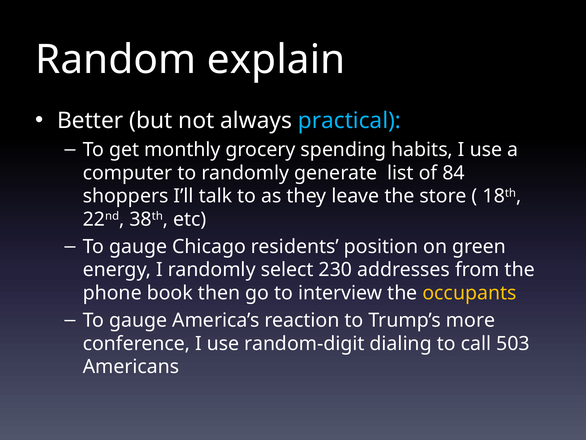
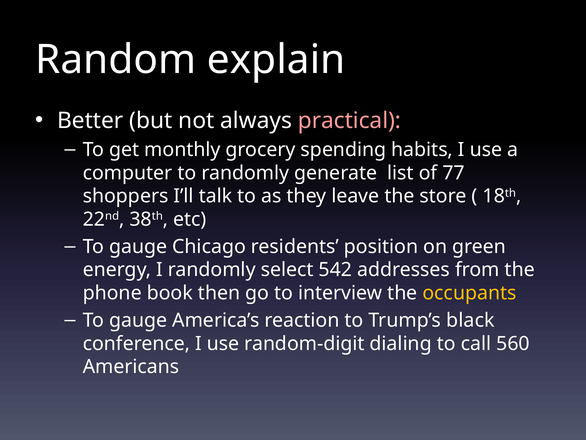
practical colour: light blue -> pink (349, 120)
84: 84 -> 77 (454, 173)
230: 230 -> 542 (335, 270)
more: more -> black (470, 320)
503: 503 -> 560 (513, 343)
